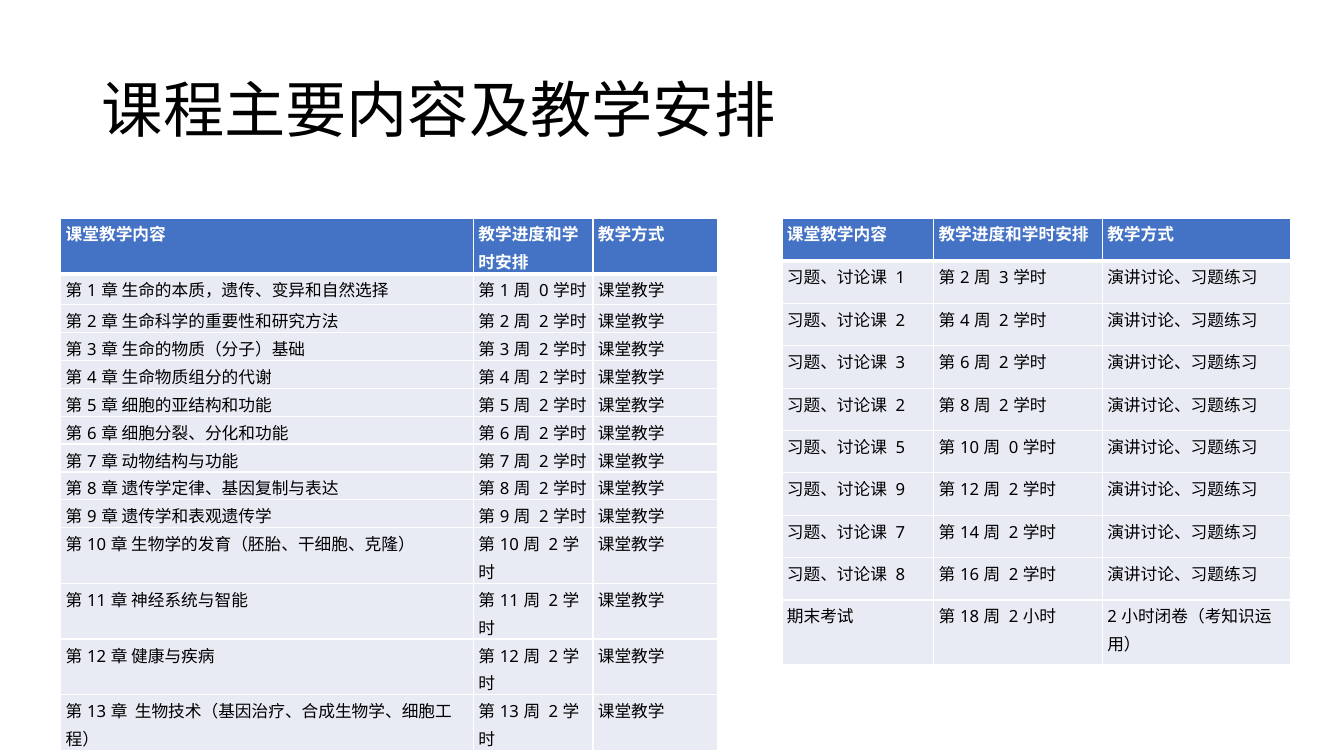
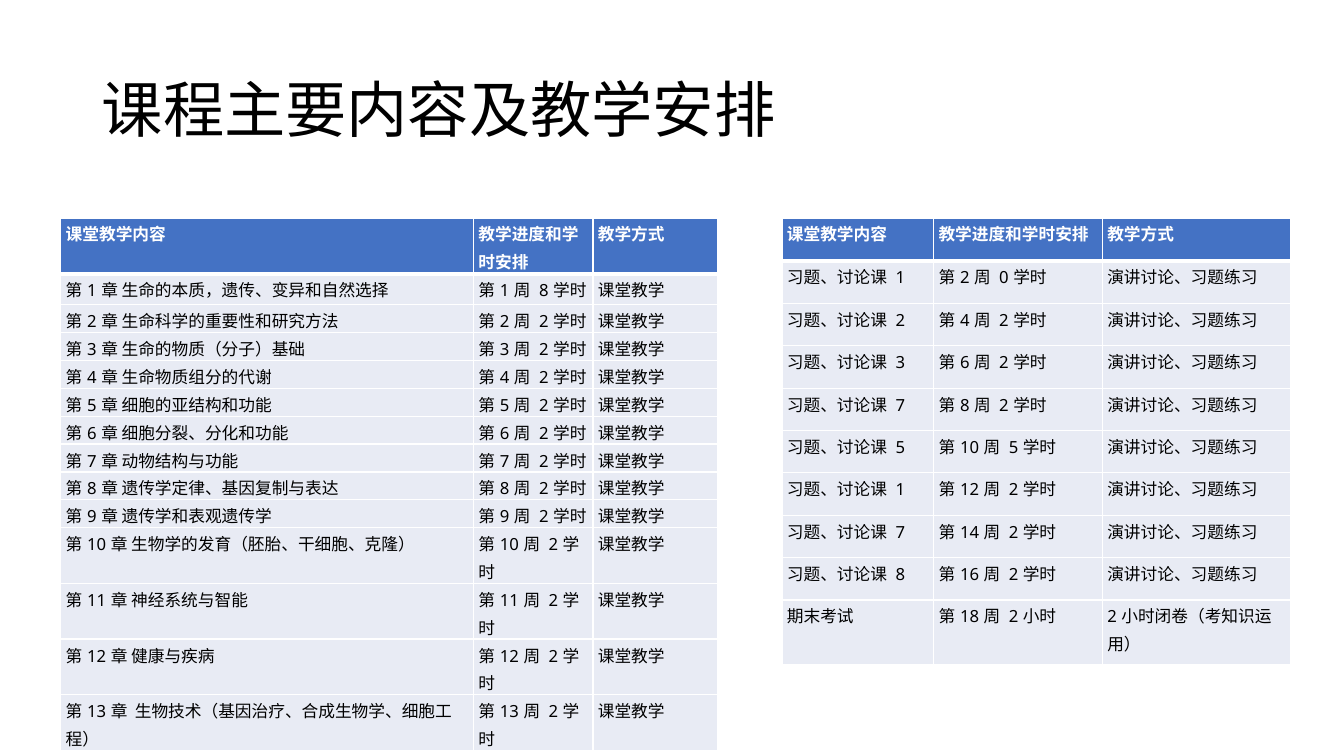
3: 3 -> 0 (1004, 279)
0: 0 -> 8 (544, 291)
2: 2 -> 7 (900, 406)
0: 0 -> 5 (1014, 448)
9: 9 -> 1 (900, 491)
